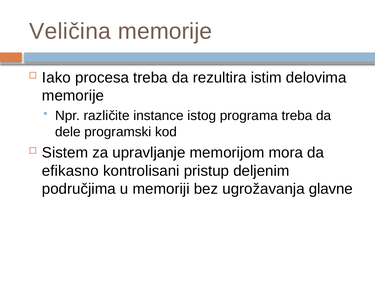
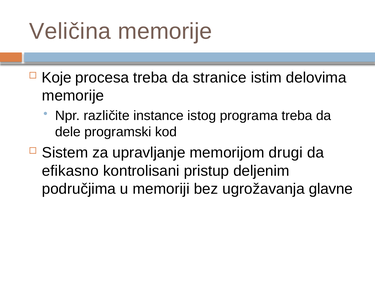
Iako: Iako -> Koje (57, 78)
rezultira: rezultira -> stranice (220, 78)
mora: mora -> drugi (286, 153)
